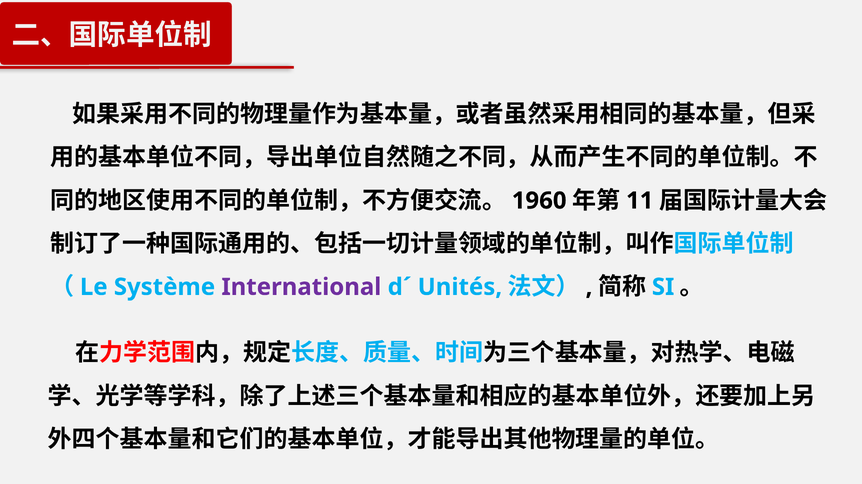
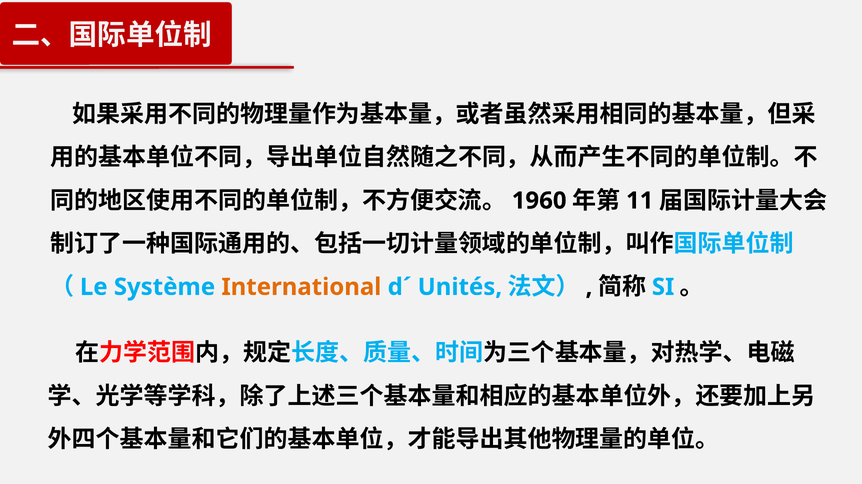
International colour: purple -> orange (301, 287)
